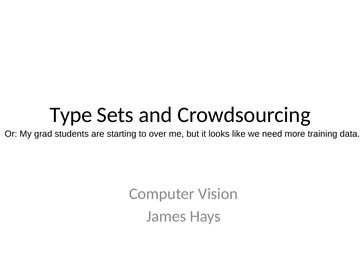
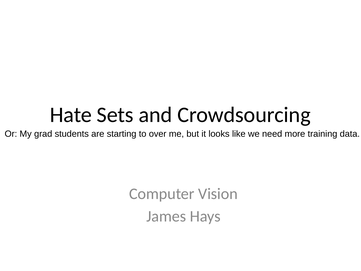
Type: Type -> Hate (71, 115)
